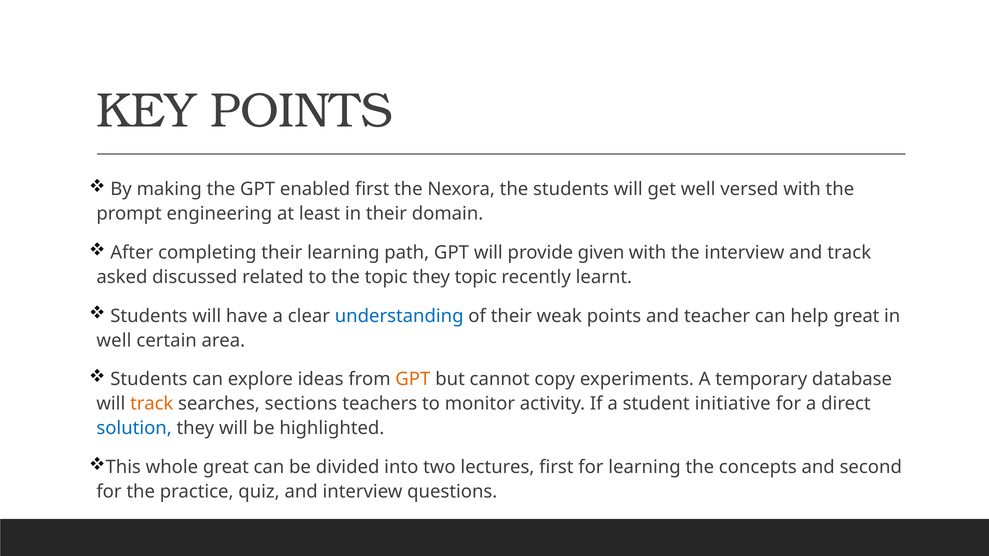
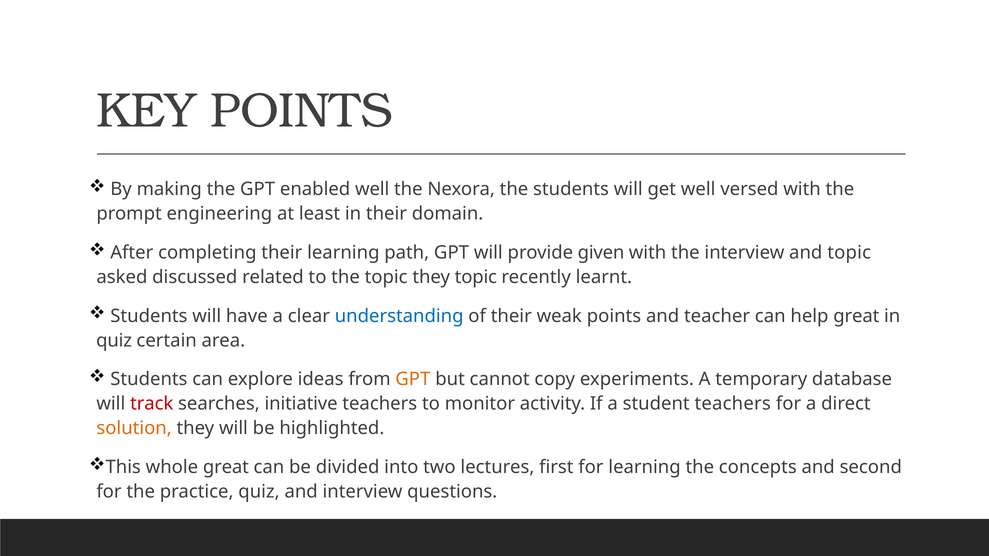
enabled first: first -> well (372, 189)
and track: track -> topic (849, 253)
well: well -> quiz (114, 341)
track colour: orange -> red (152, 404)
sections: sections -> initiative (301, 404)
student initiative: initiative -> teachers (733, 404)
solution colour: blue -> orange (134, 428)
